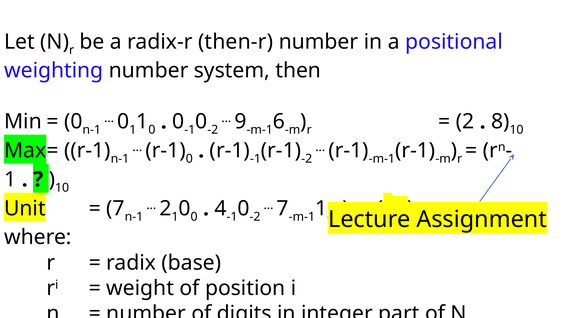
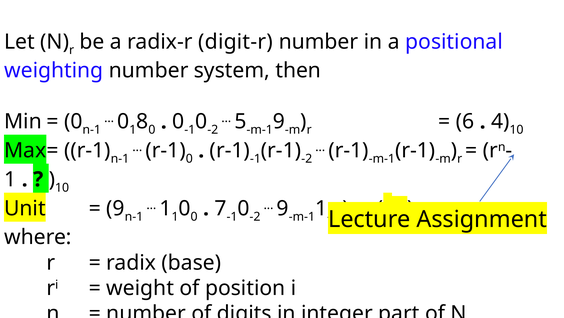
then-r: then-r -> digit-r (236, 42)
1: 1 -> 8 (142, 121)
9: 9 -> 5 (240, 121)
6: 6 -> 9 (279, 121)
2: 2 -> 6 (465, 121)
8: 8 -> 4 (500, 121)
2: 2 -> 1 (166, 208)
4: 4 -> 7 (221, 208)
7: 7 -> 9 (283, 208)
7: 7 -> 9 (116, 208)
